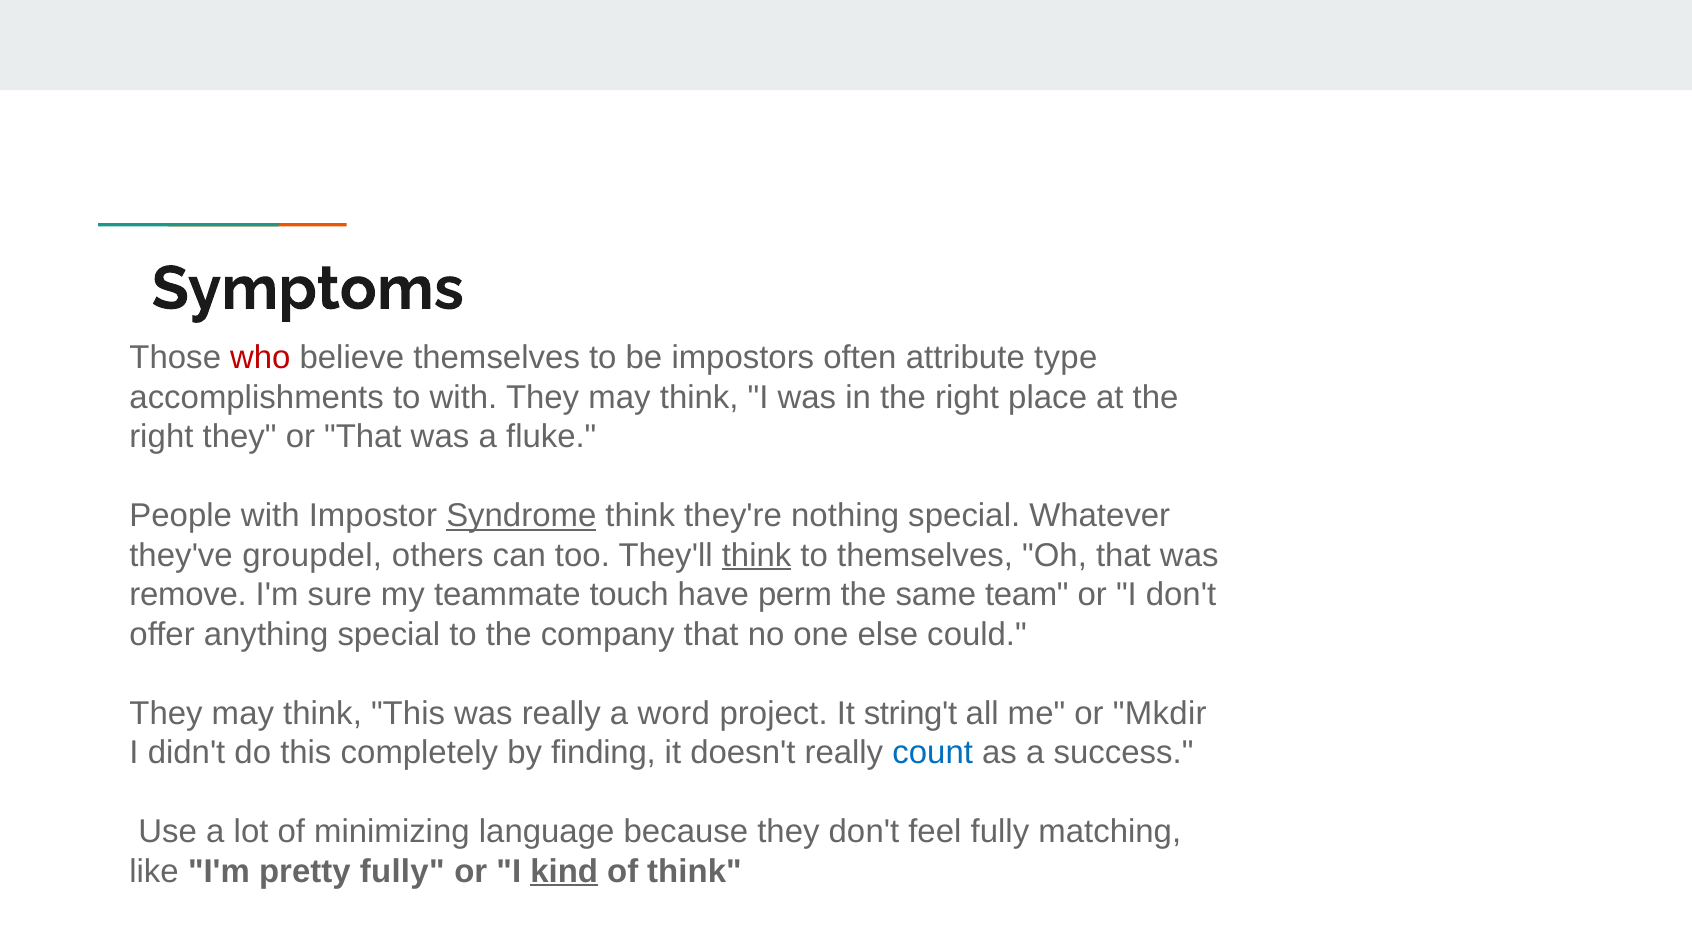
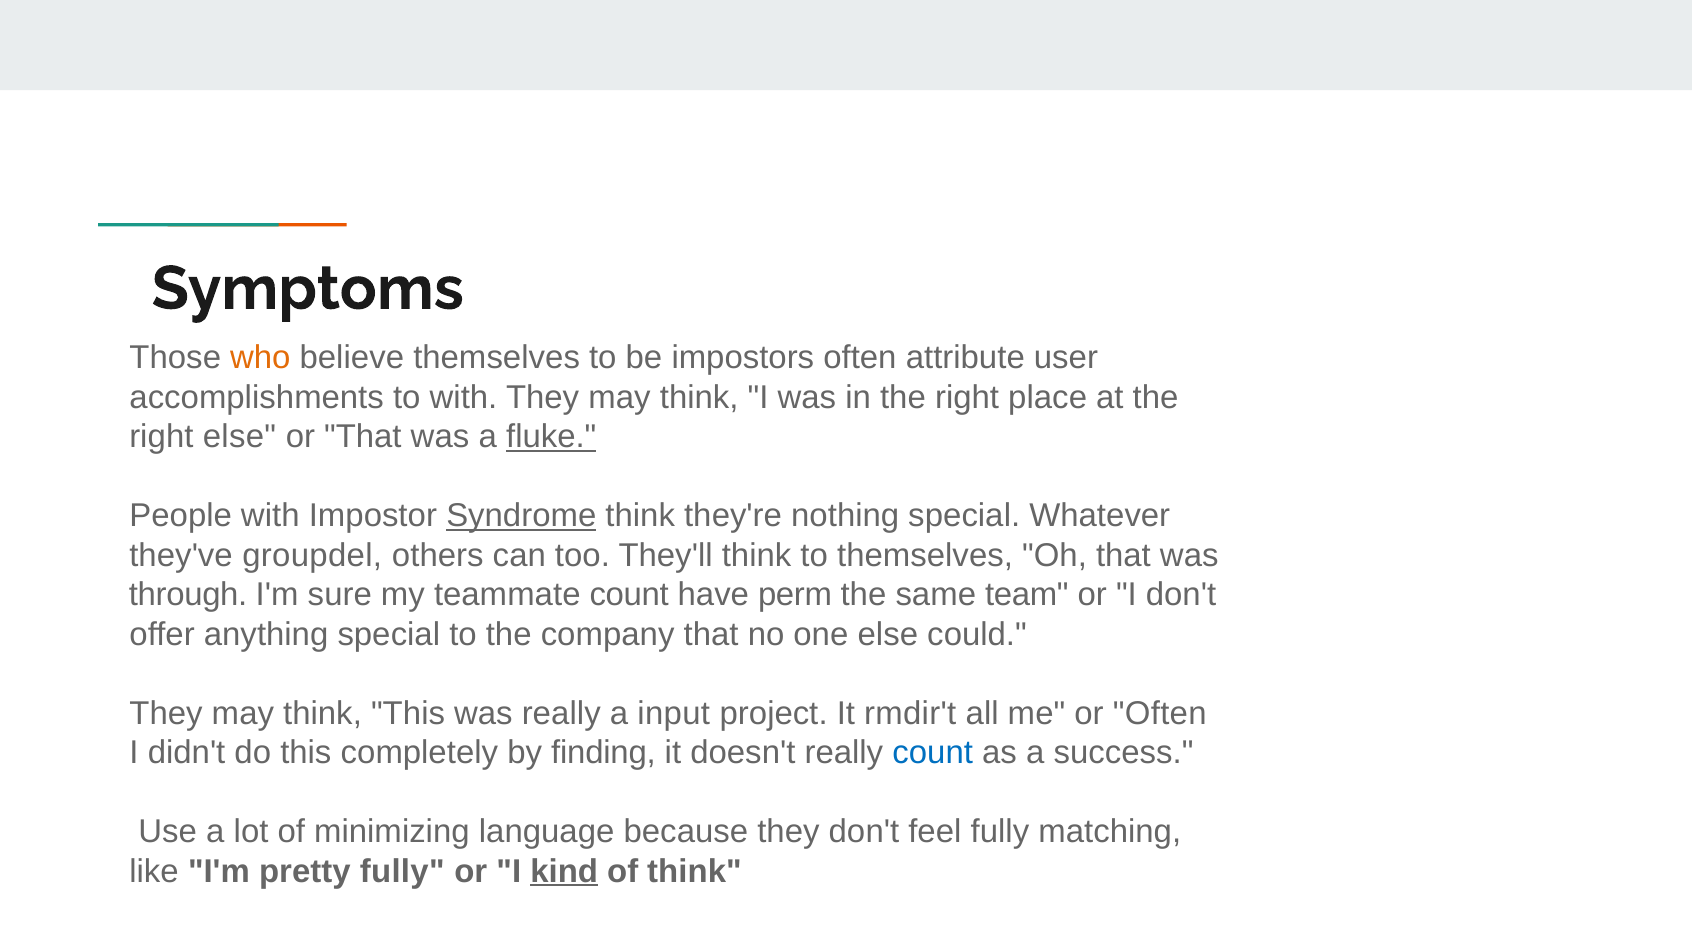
who colour: red -> orange (260, 358)
type: type -> user (1066, 358)
right they: they -> else (239, 437)
fluke underline: none -> present (551, 437)
think underline: present -> none (757, 555)
remove: remove -> through (188, 595)
teammate touch: touch -> count (629, 595)
word: word -> input (674, 713)
string't: string't -> rmdir't (910, 713)
or Mkdir: Mkdir -> Often (1160, 713)
